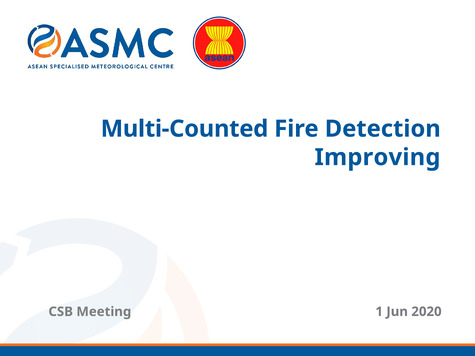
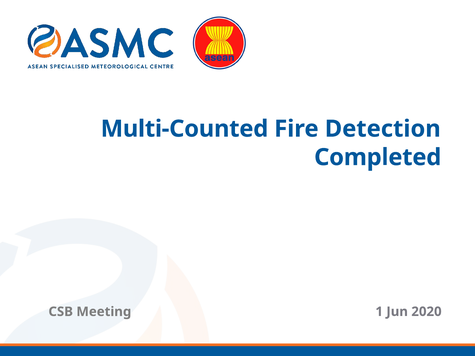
Improving: Improving -> Completed (378, 157)
